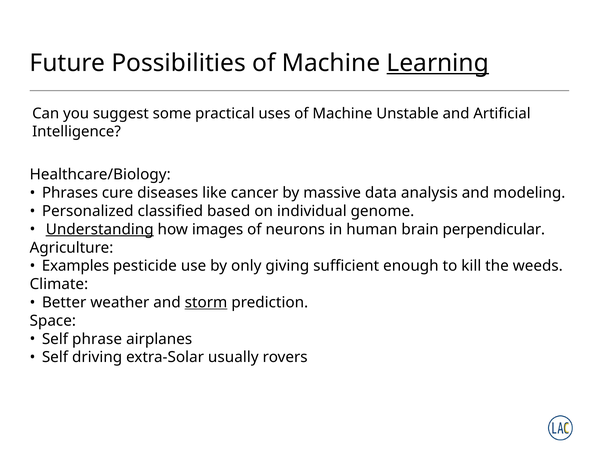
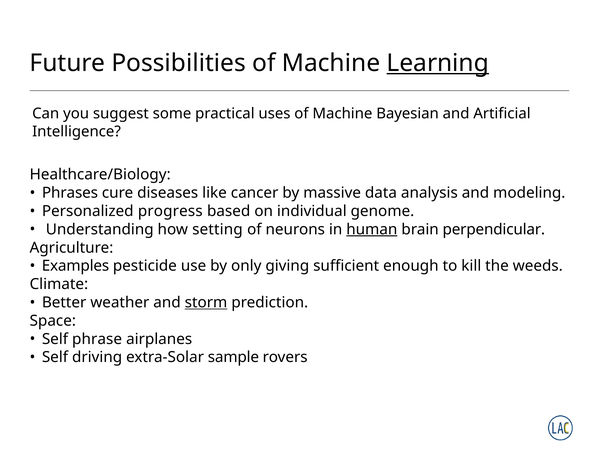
Unstable: Unstable -> Bayesian (408, 114)
classified: classified -> progress (170, 211)
Understanding underline: present -> none (100, 230)
images: images -> setting (217, 230)
human underline: none -> present (372, 230)
usually: usually -> sample (233, 357)
